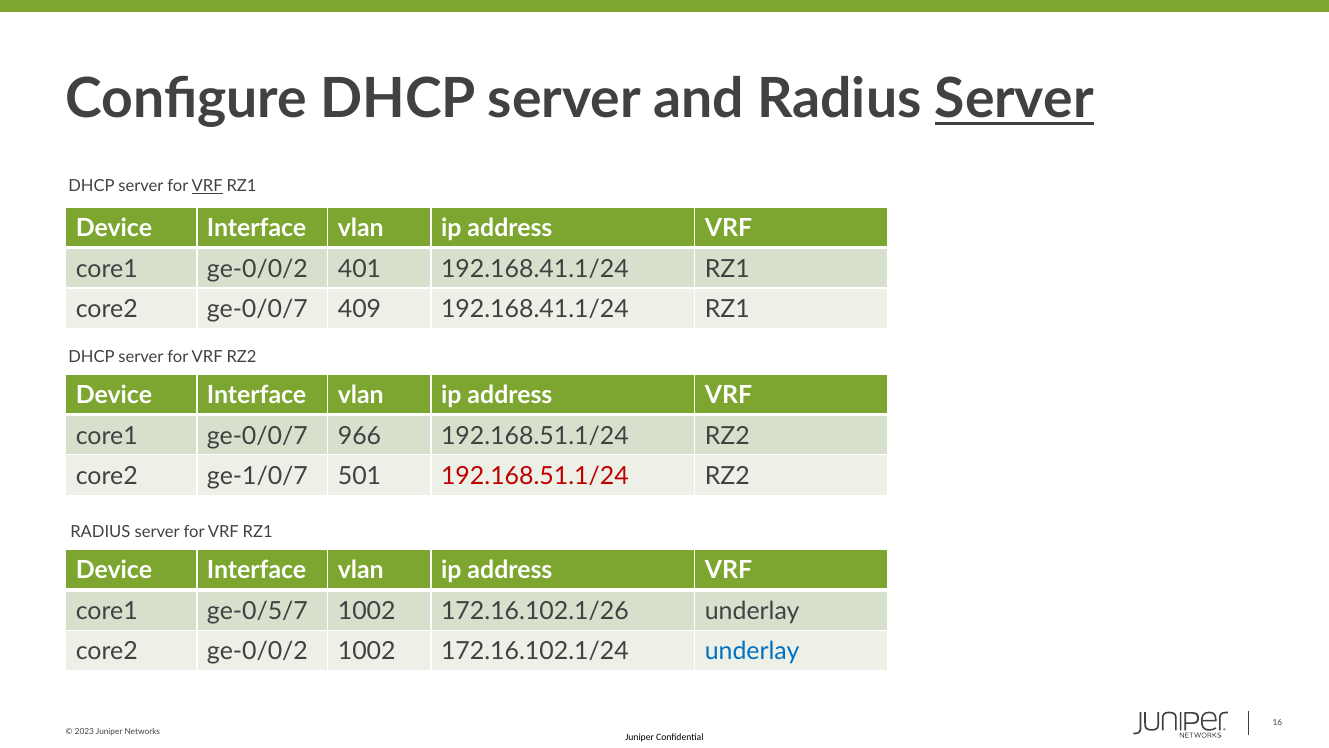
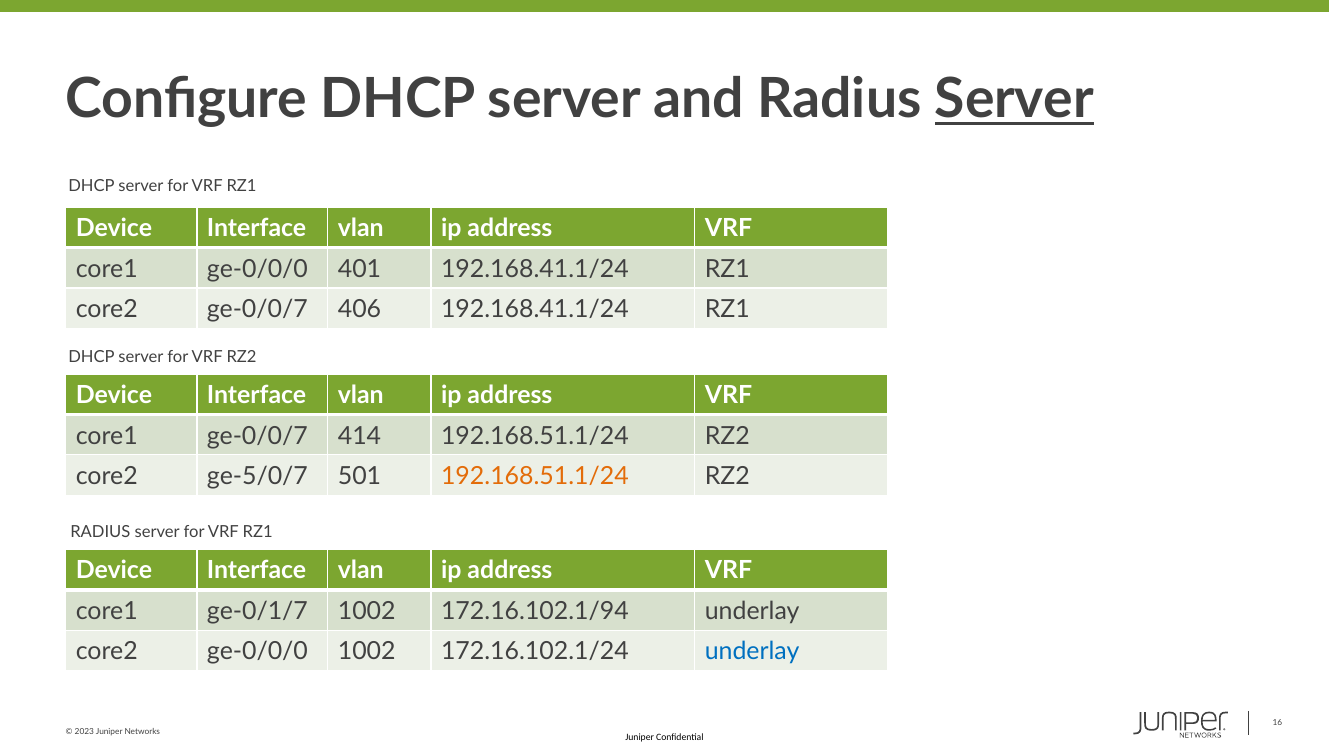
VRF underline: present -> none (207, 186)
core1 ge-0/0/2: ge-0/0/2 -> ge-0/0/0 (257, 269)
409: 409 -> 406 (360, 309)
966: 966 -> 414 (360, 436)
ge-1/0/7: ge-1/0/7 -> ge-5/0/7 (257, 476)
192.168.51.1/24 colour: red -> orange (535, 476)
ge-0/5/7: ge-0/5/7 -> ge-0/1/7 (257, 611)
172.16.102.1/26: 172.16.102.1/26 -> 172.16.102.1/94 (535, 611)
core2 ge-0/0/2: ge-0/0/2 -> ge-0/0/0 (257, 651)
